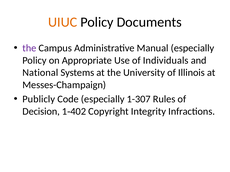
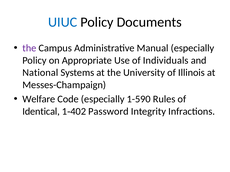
UIUC colour: orange -> blue (63, 22)
Publicly: Publicly -> Welfare (39, 99)
1-307: 1-307 -> 1-590 (139, 99)
Decision: Decision -> Identical (41, 112)
Copyright: Copyright -> Password (108, 112)
